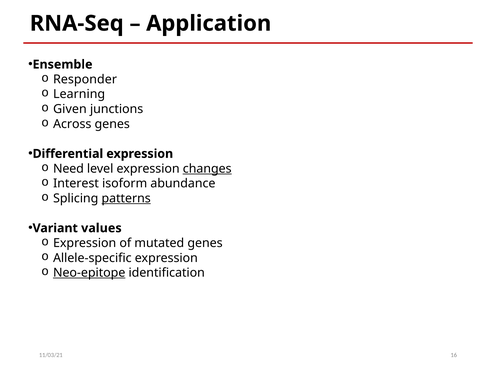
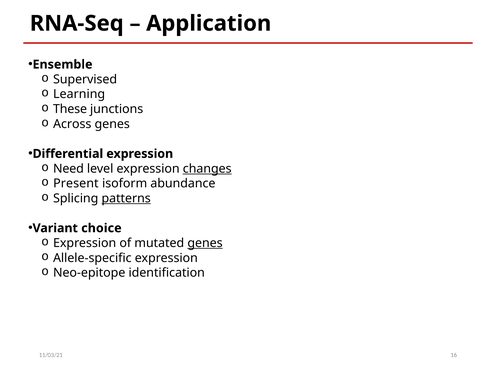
Responder: Responder -> Supervised (85, 79)
Given: Given -> These (70, 109)
Interest: Interest -> Present (76, 184)
values: values -> choice (101, 228)
genes underline: none -> present (205, 243)
Neo-epitope underline: present -> none (89, 273)
